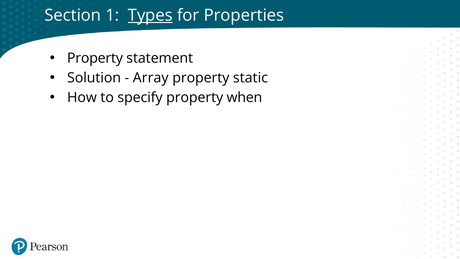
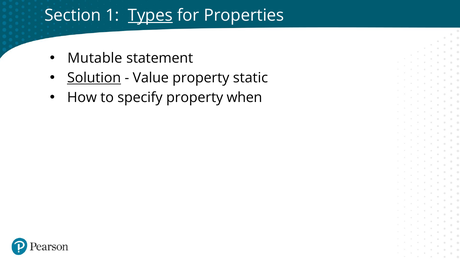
Property: Property -> Mutable (95, 58)
Solution underline: none -> present (94, 78)
Array: Array -> Value (151, 78)
